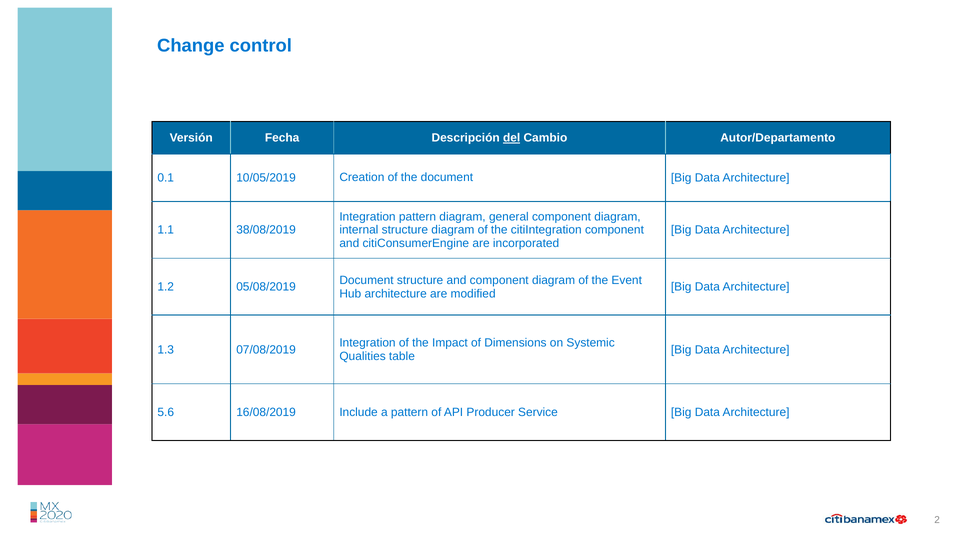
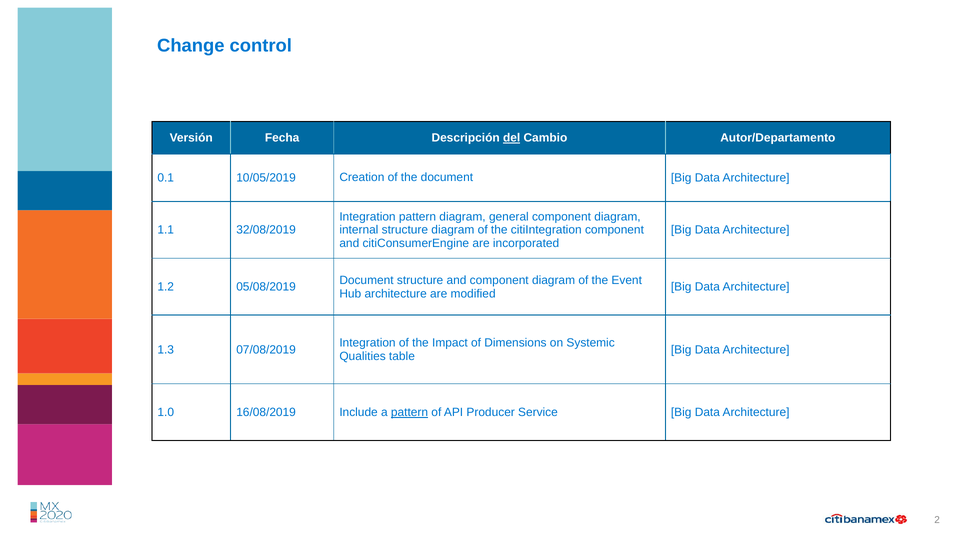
38/08/2019: 38/08/2019 -> 32/08/2019 (266, 230)
5.6: 5.6 -> 1.0 (166, 413)
pattern underline: none -> present (410, 413)
